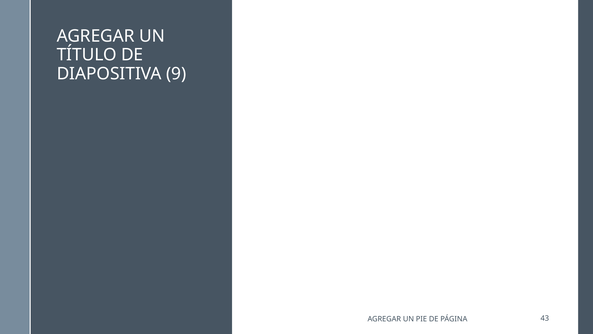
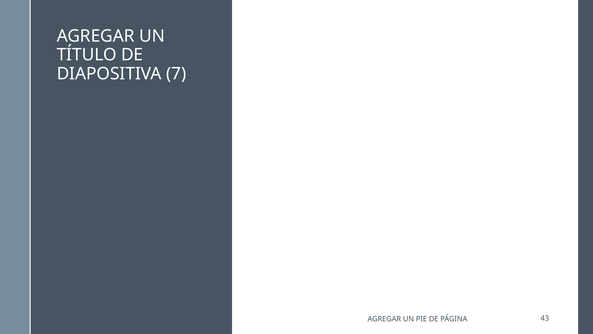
9: 9 -> 7 (176, 74)
